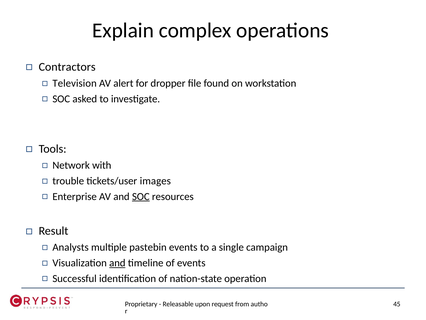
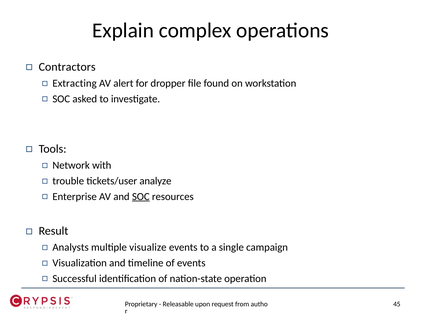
Television: Television -> Extracting (75, 83)
images: images -> analyze (155, 181)
pastebin: pastebin -> visualize (148, 247)
and underline: present -> none (117, 263)
